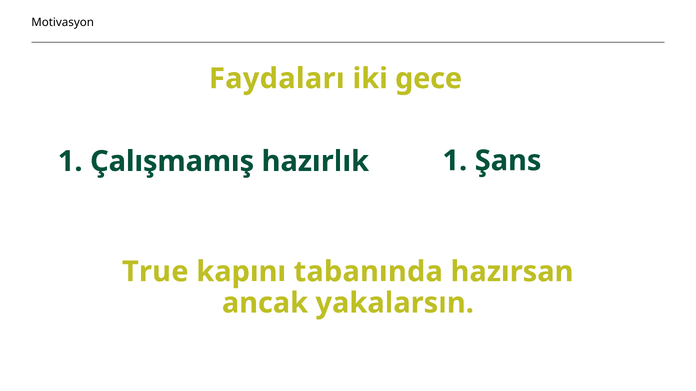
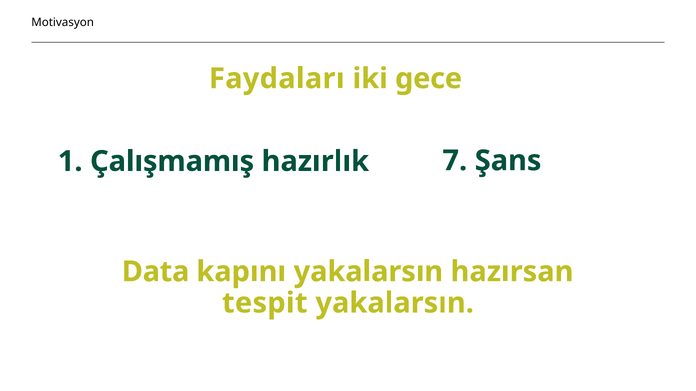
hazırlık 1: 1 -> 7 (455, 161)
True: True -> Data (156, 272)
kapını tabanında: tabanında -> yakalarsın (368, 272)
ancak: ancak -> tespit (265, 303)
